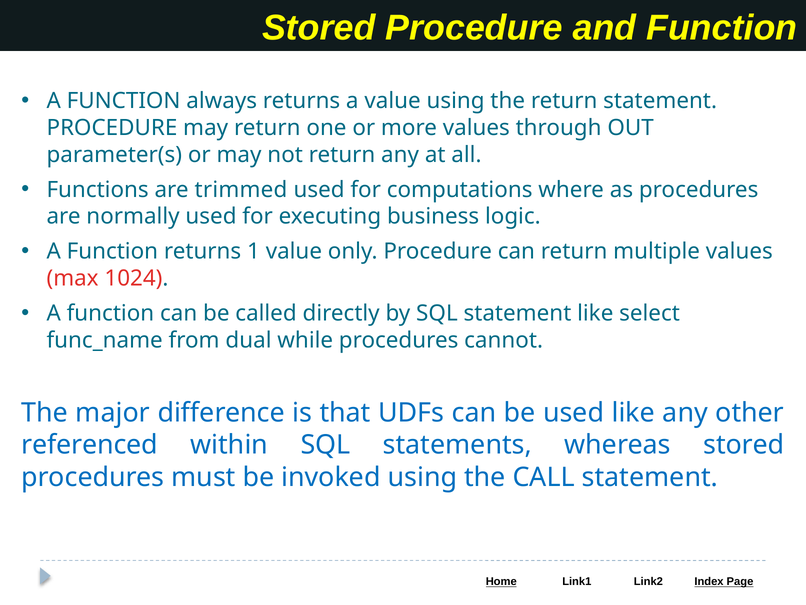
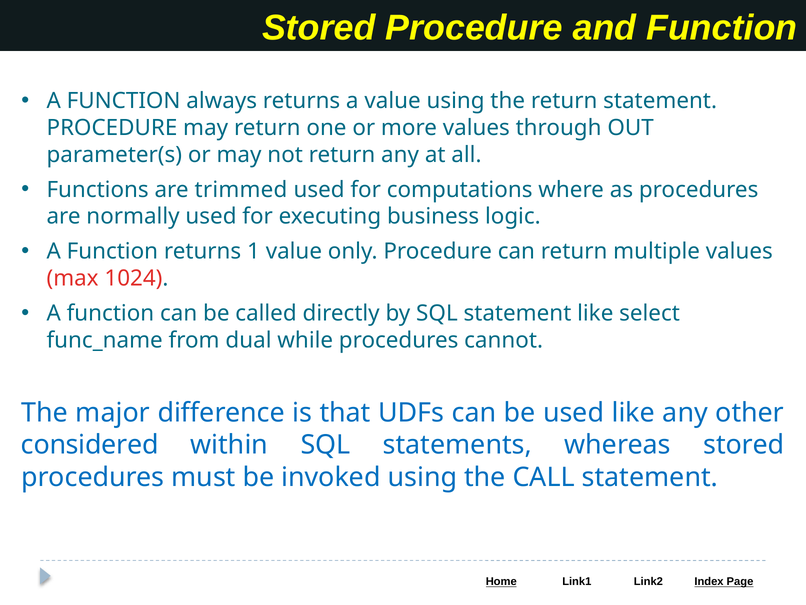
referenced: referenced -> considered (90, 445)
